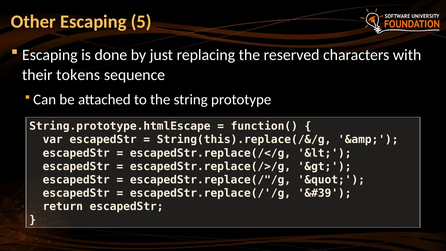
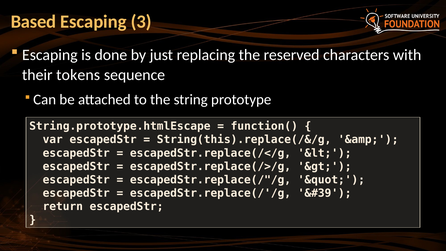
Other: Other -> Based (33, 22)
5: 5 -> 3 (141, 22)
